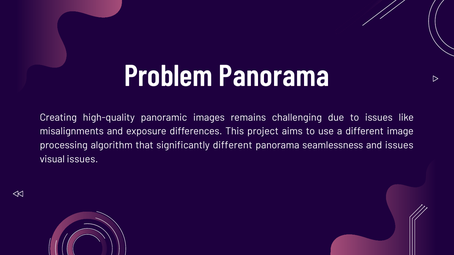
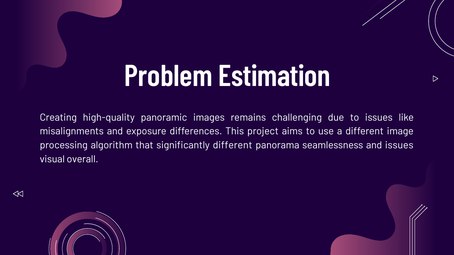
Problem Panorama: Panorama -> Estimation (274, 76)
visual issues: issues -> overall (83, 159)
